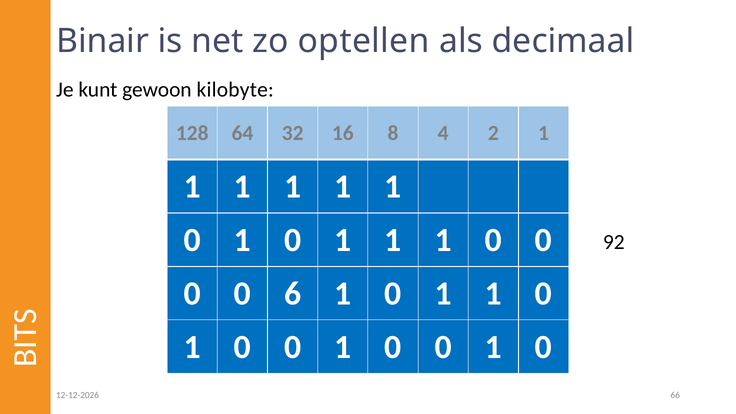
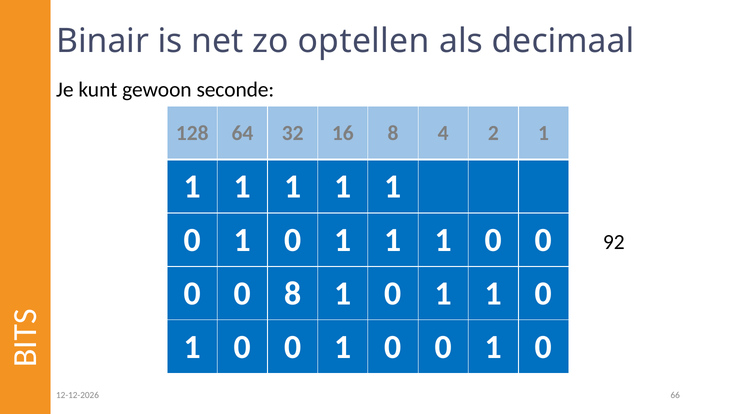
kilobyte: kilobyte -> seconde (235, 90)
0 6: 6 -> 8 (293, 294)
